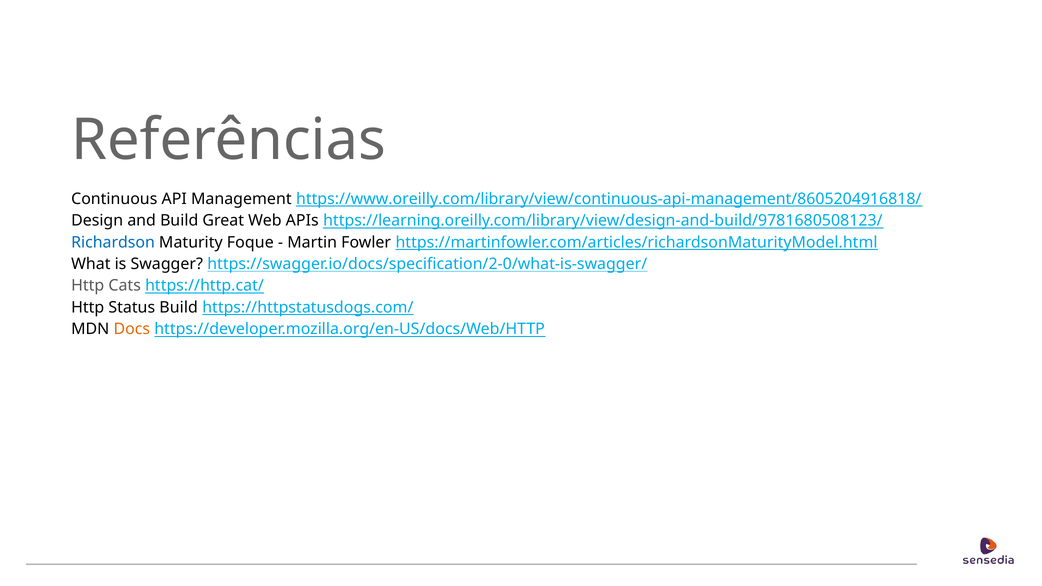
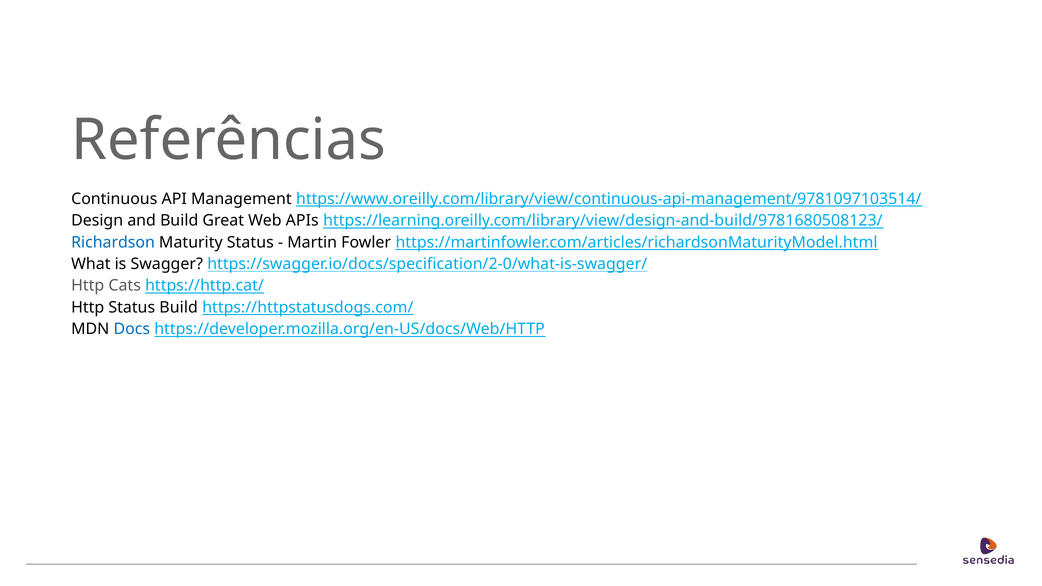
https://www.oreilly.com/library/view/continuous-api-management/8605204916818/: https://www.oreilly.com/library/view/continuous-api-management/8605204916818/ -> https://www.oreilly.com/library/view/continuous-api-management/9781097103514/ (609, 199)
Maturity Foque: Foque -> Status (250, 242)
Docs colour: orange -> blue (132, 329)
